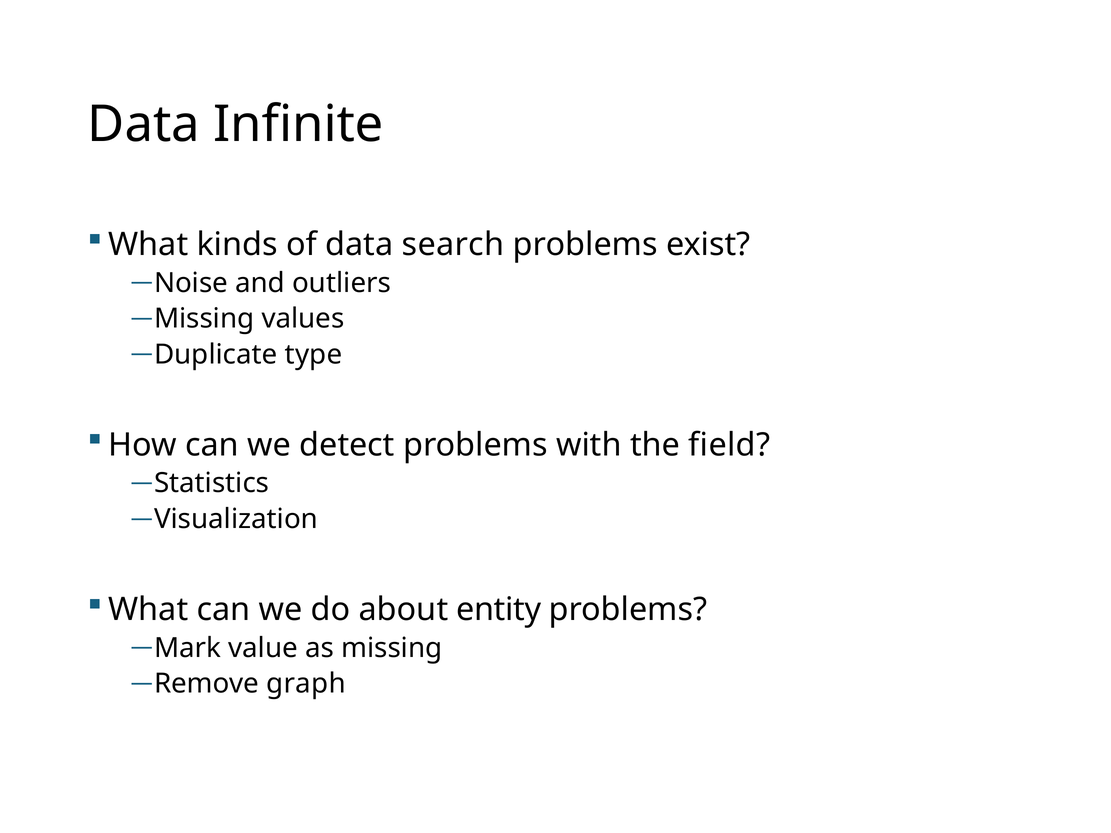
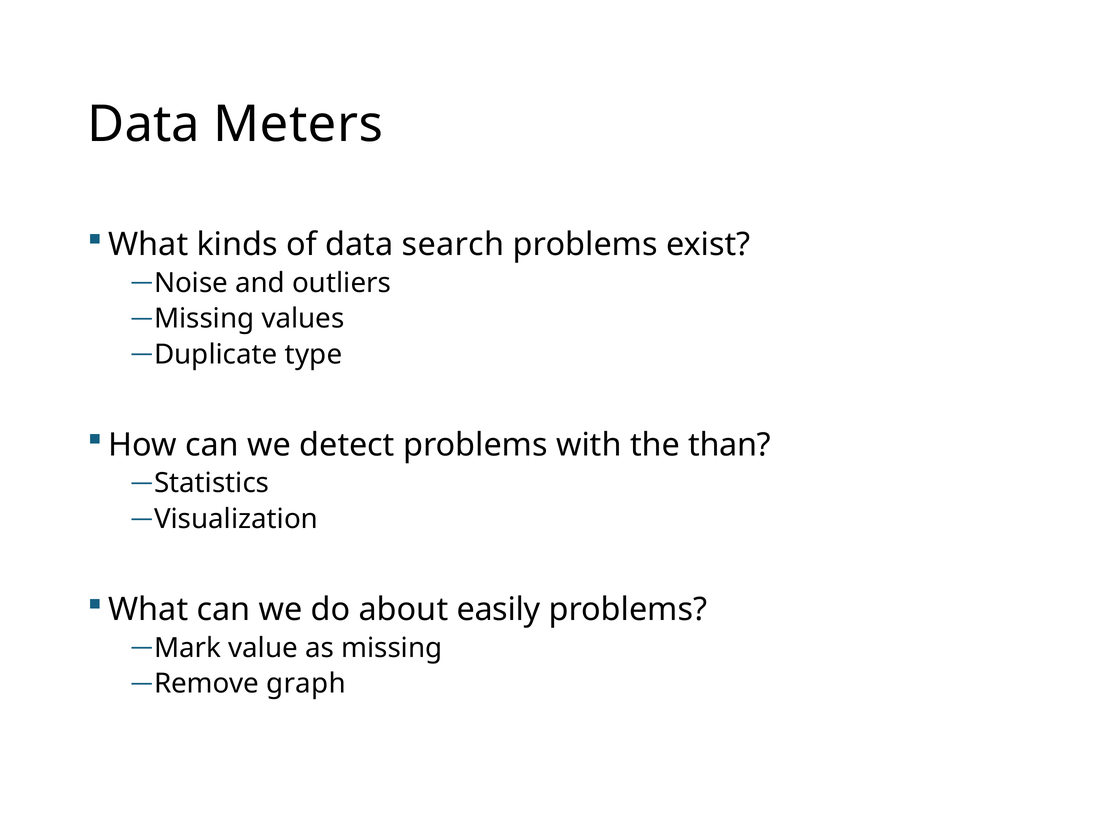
Infinite: Infinite -> Meters (298, 125)
field: field -> than (730, 445)
entity: entity -> easily (499, 610)
